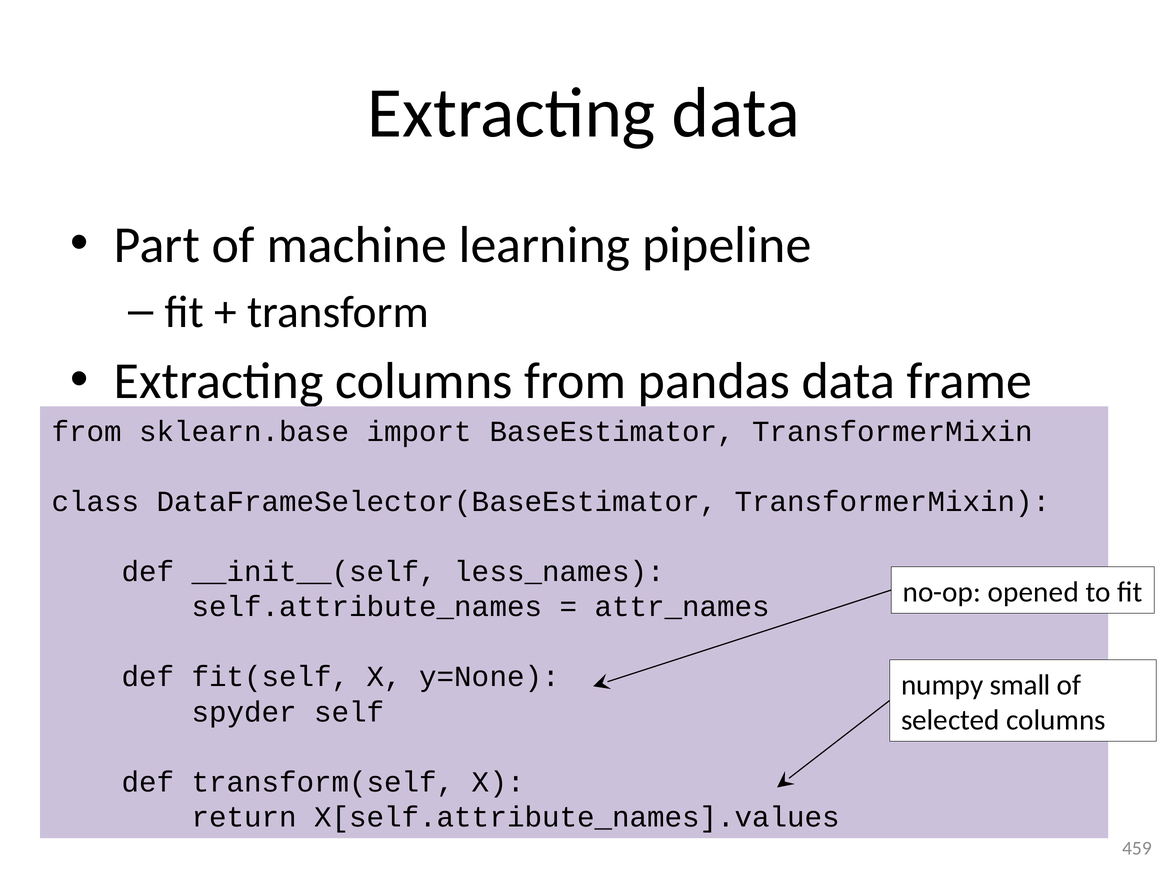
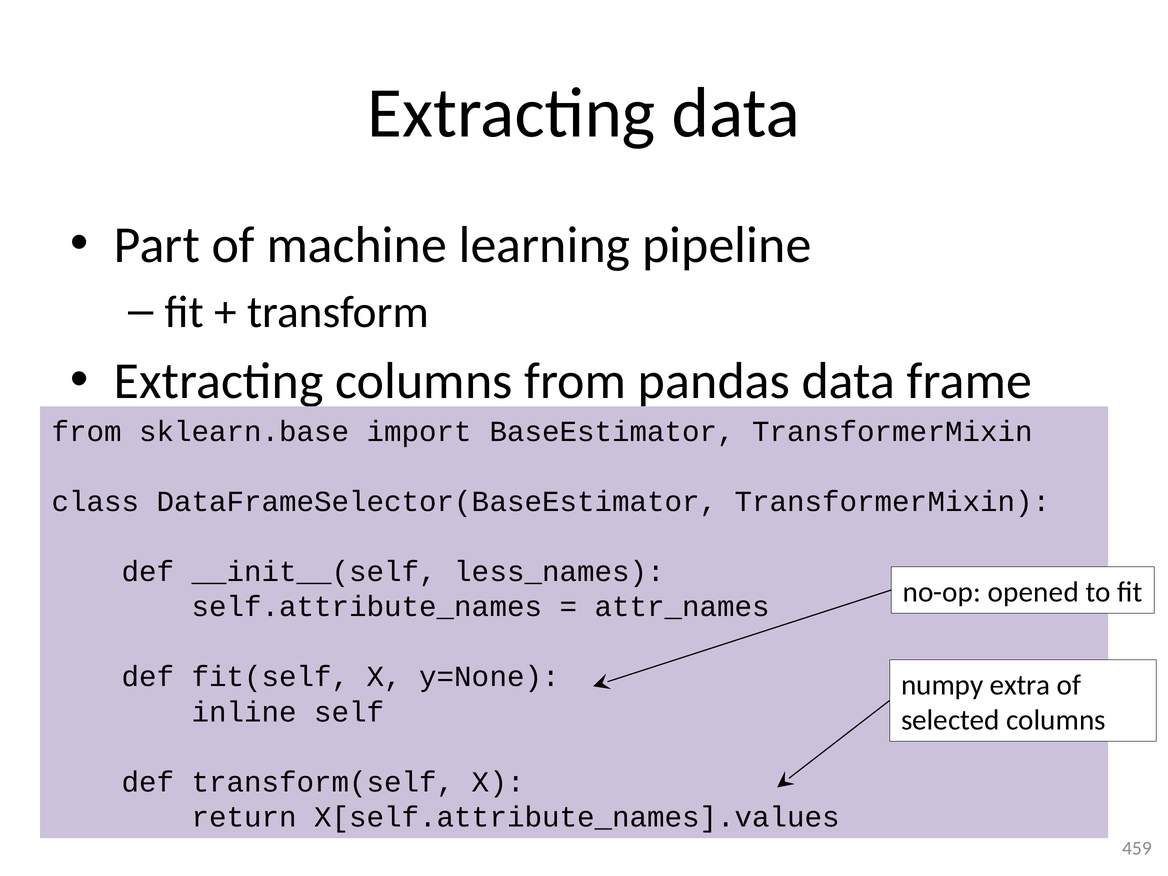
small: small -> extra (1020, 685)
spyder: spyder -> inline (244, 712)
